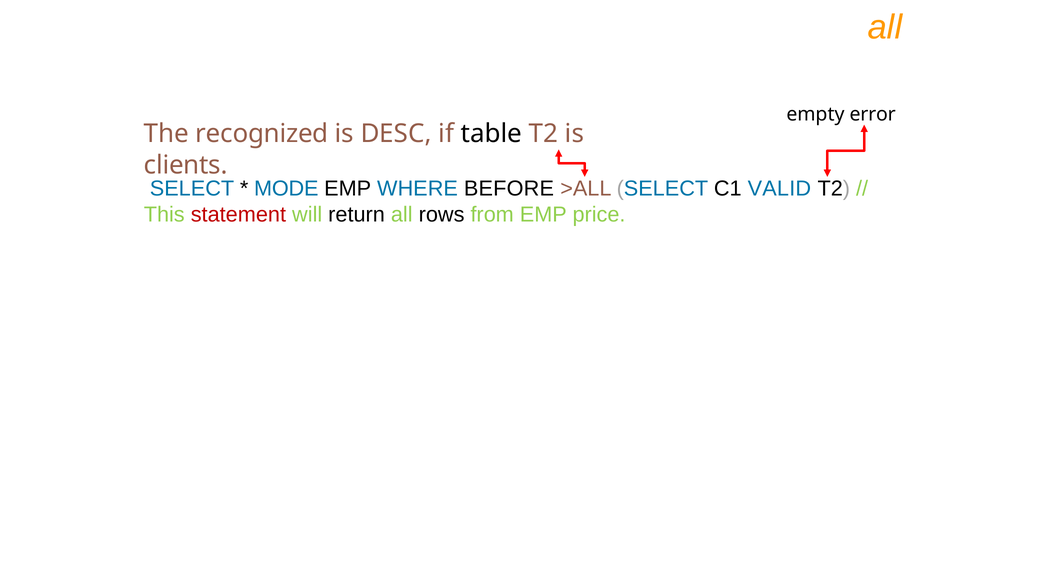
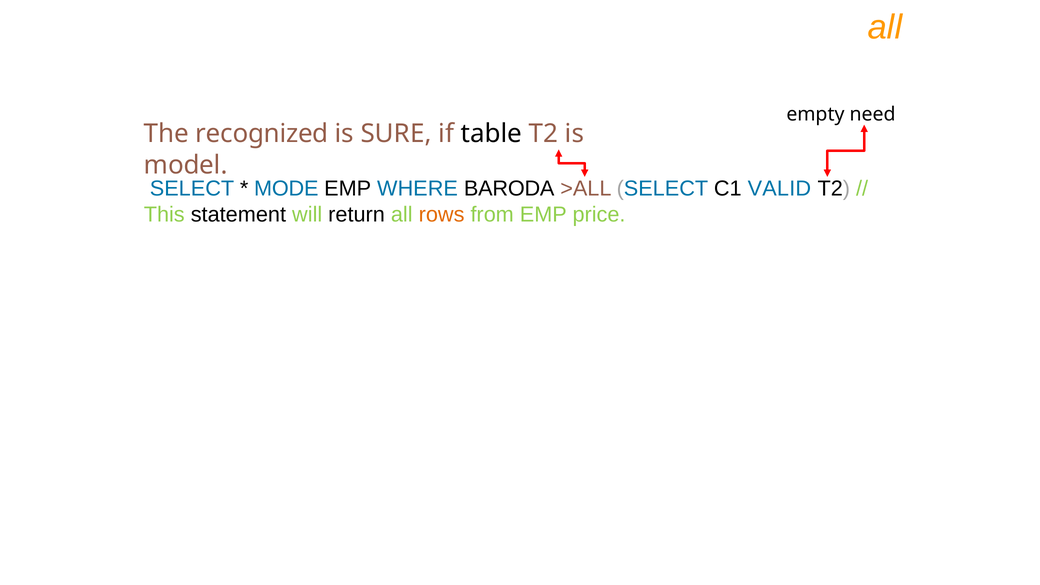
error: error -> need (873, 114)
DESC: DESC -> SURE (396, 134)
clients: clients -> model (186, 165)
BEFORE: BEFORE -> BARODA (509, 188)
statement colour: red -> black (238, 214)
rows colour: black -> orange (442, 214)
